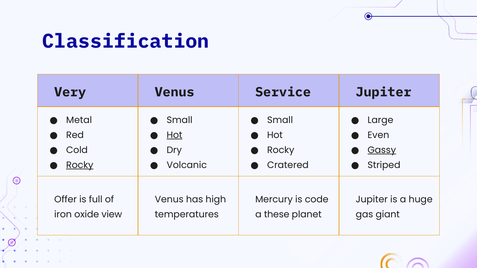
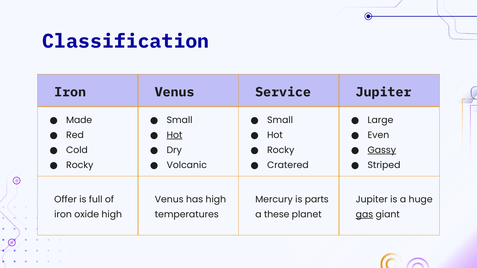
Very: Very -> Iron (70, 92)
Metal: Metal -> Made (79, 120)
Rocky underline: present -> none (80, 165)
code: code -> parts (317, 200)
oxide view: view -> high (112, 215)
gas underline: none -> present (364, 215)
